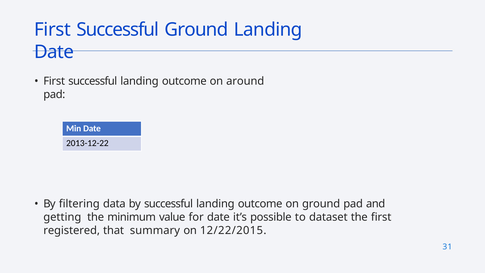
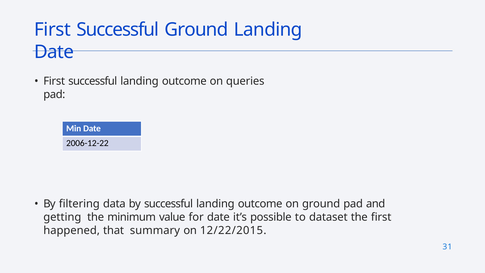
around: around -> queries (245, 81)
2013-12-22: 2013-12-22 -> 2006-12-22 (87, 143)
registered: registered -> happened (72, 230)
